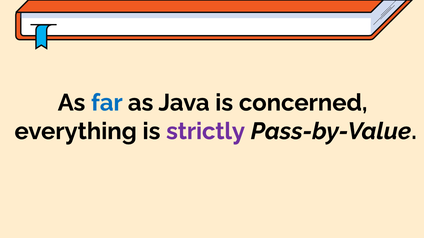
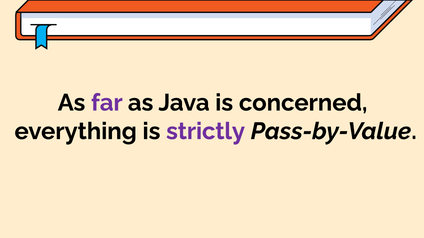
far colour: blue -> purple (107, 103)
